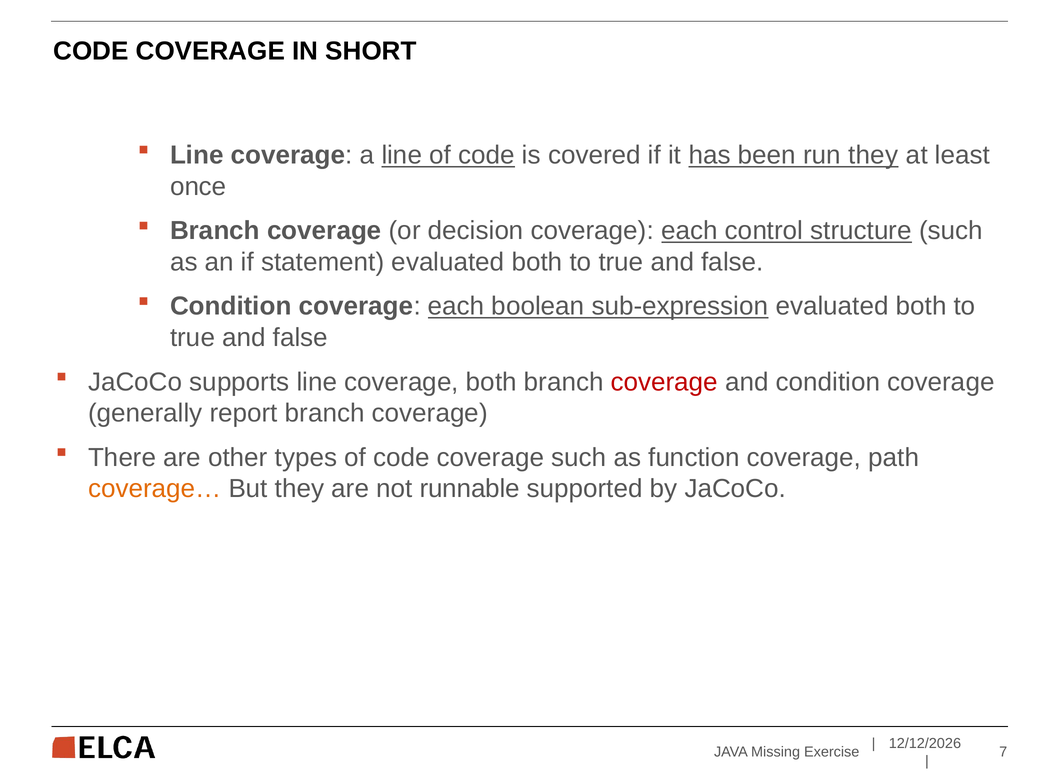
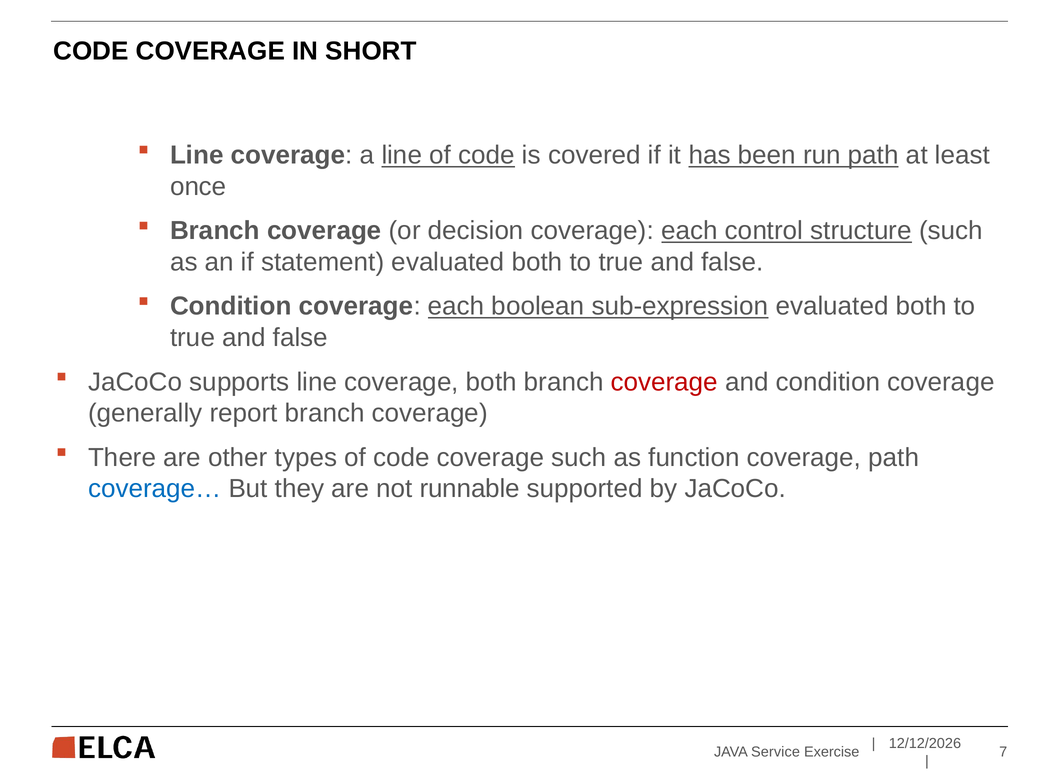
run they: they -> path (873, 155)
coverage… colour: orange -> blue (155, 489)
Missing: Missing -> Service (776, 752)
